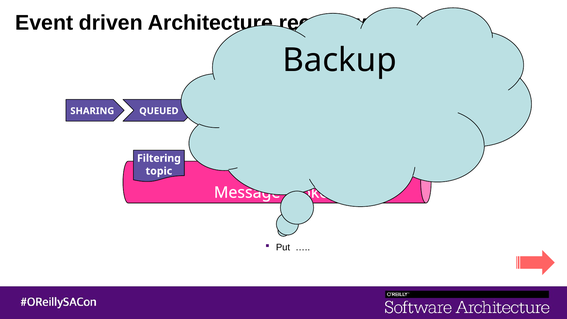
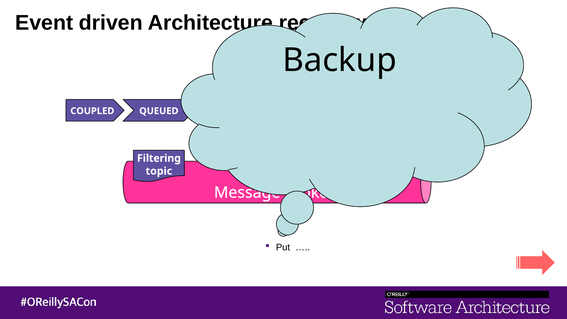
SHARING: SHARING -> COUPLED (92, 111)
